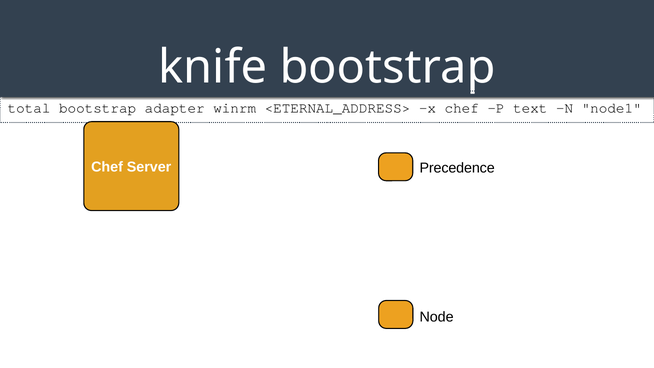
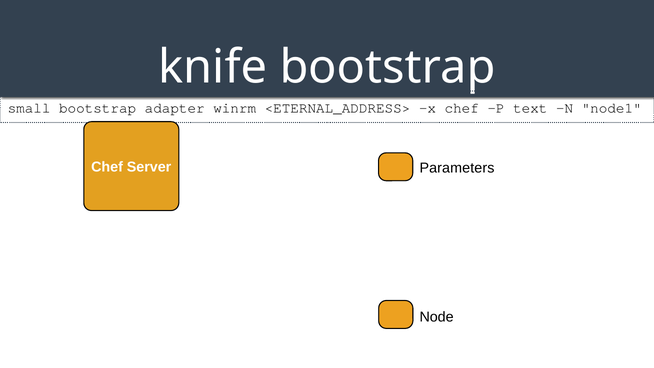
total: total -> small (29, 108)
Precedence: Precedence -> Parameters (457, 168)
